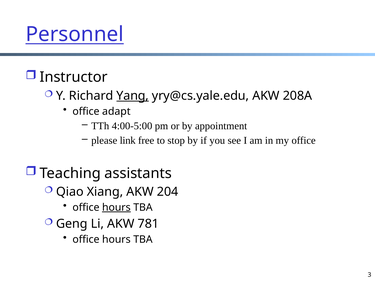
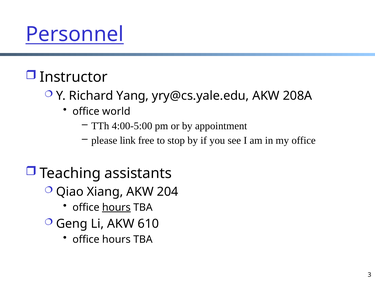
Yang underline: present -> none (133, 96)
adapt: adapt -> world (116, 112)
781: 781 -> 610 (148, 224)
